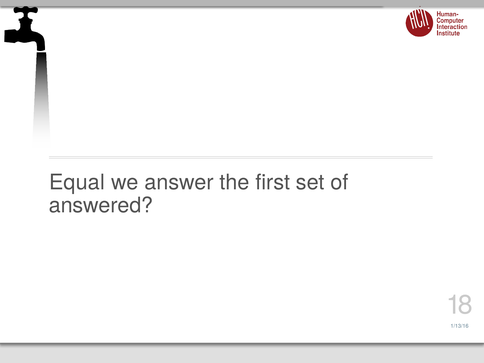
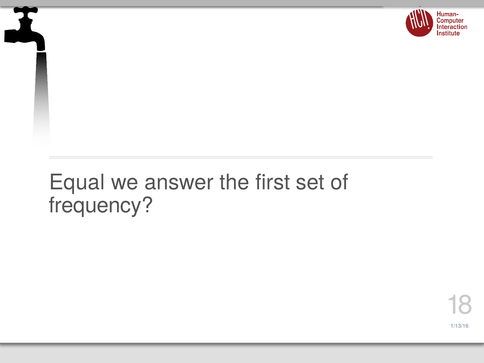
answered: answered -> frequency (101, 205)
